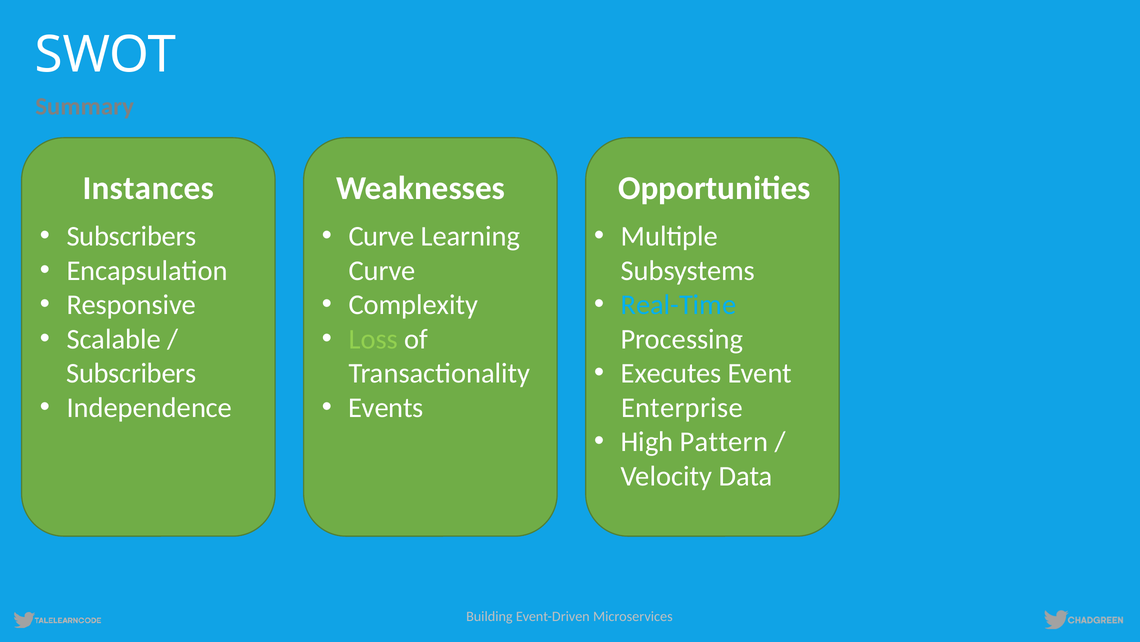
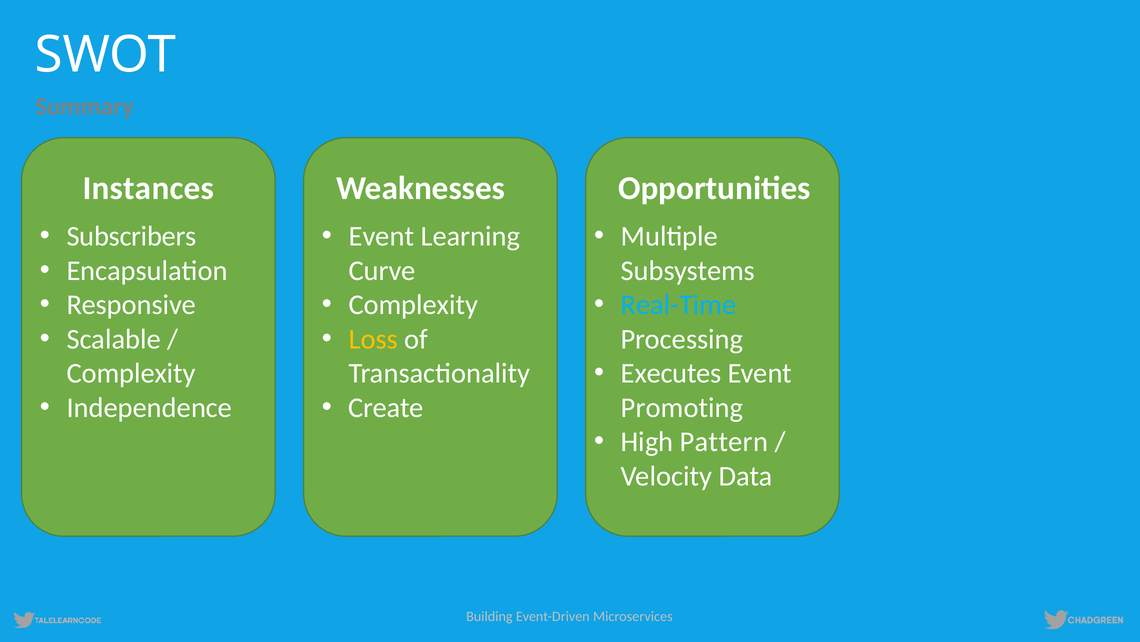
Curve: Curve -> Event (381, 236)
Loss colour: light green -> yellow (373, 339)
Subscribers: Subscribers -> Complexity (131, 373)
Events: Events -> Create (386, 407)
Enterprise: Enterprise -> Promoting (682, 407)
